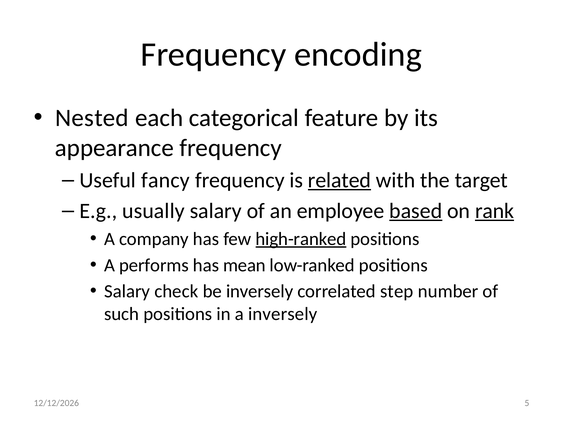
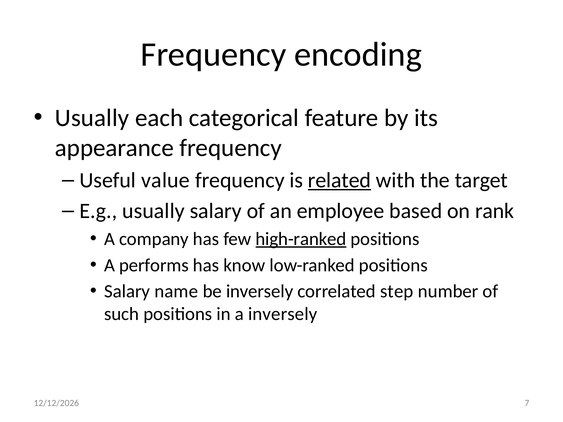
Nested: Nested -> Usually (92, 118)
fancy: fancy -> value (166, 180)
based underline: present -> none (416, 211)
rank underline: present -> none (495, 211)
mean: mean -> know (244, 265)
check: check -> name (176, 292)
5: 5 -> 7 (527, 403)
